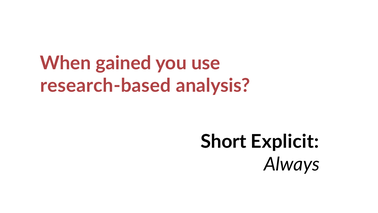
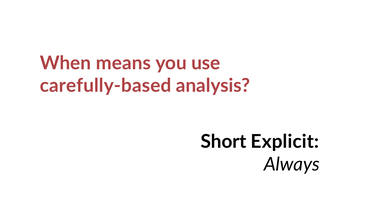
gained: gained -> means (123, 63)
research-based: research-based -> carefully-based (106, 86)
